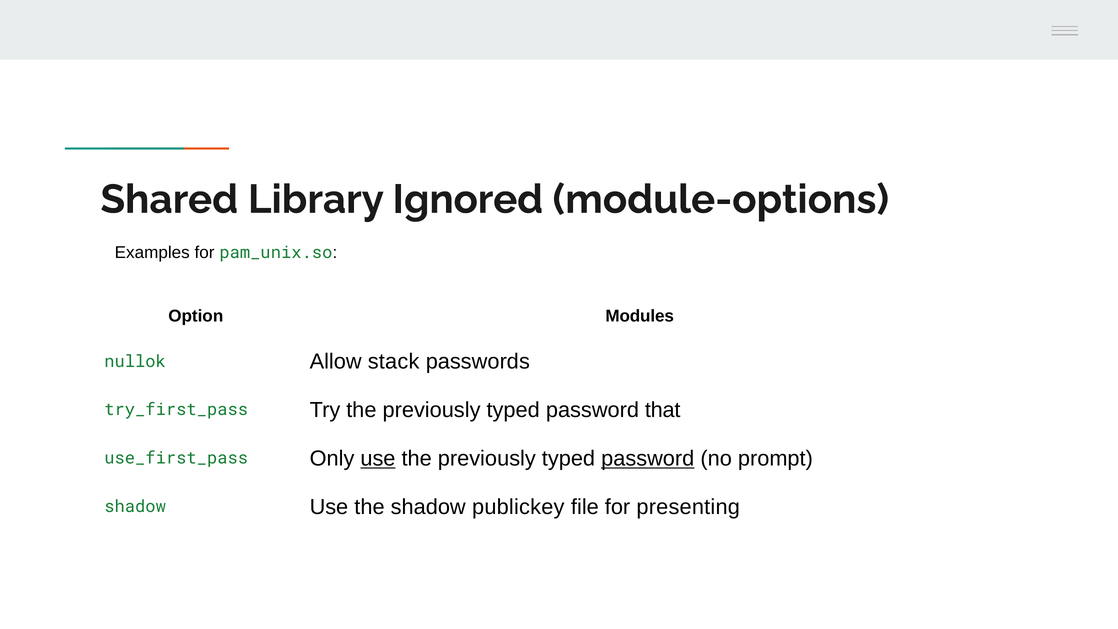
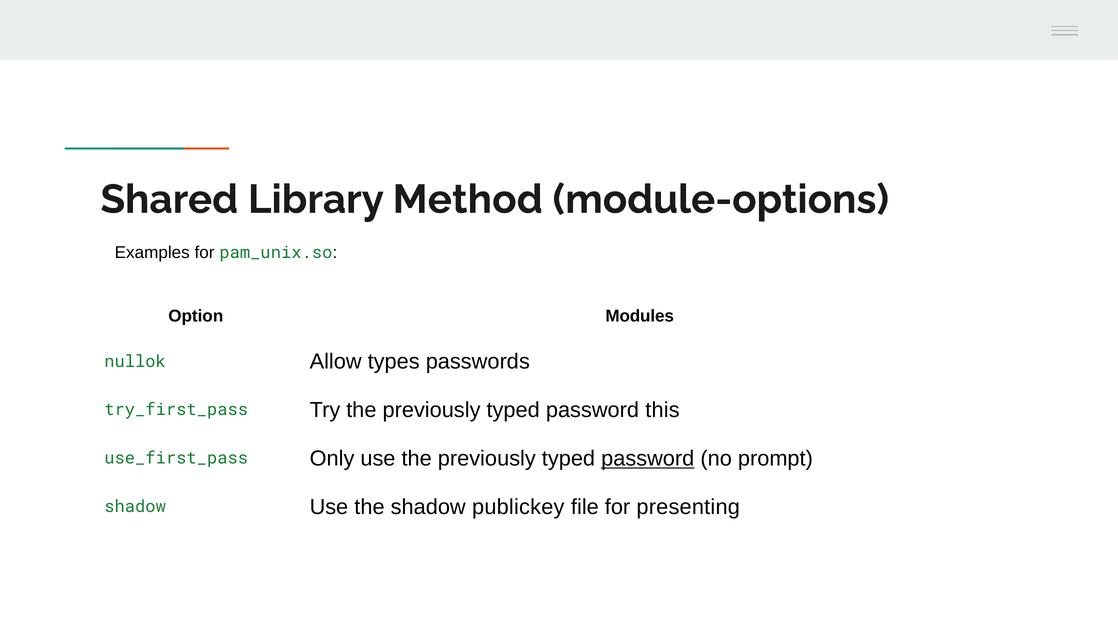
Ignored: Ignored -> Method (468, 199)
stack: stack -> types (394, 362)
that: that -> this (663, 410)
use underline: present -> none (378, 459)
